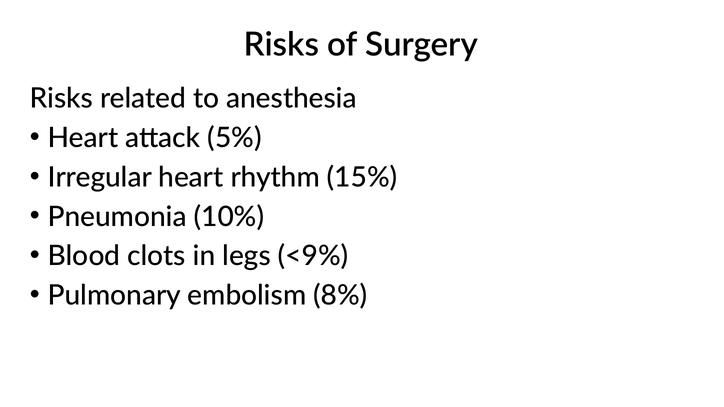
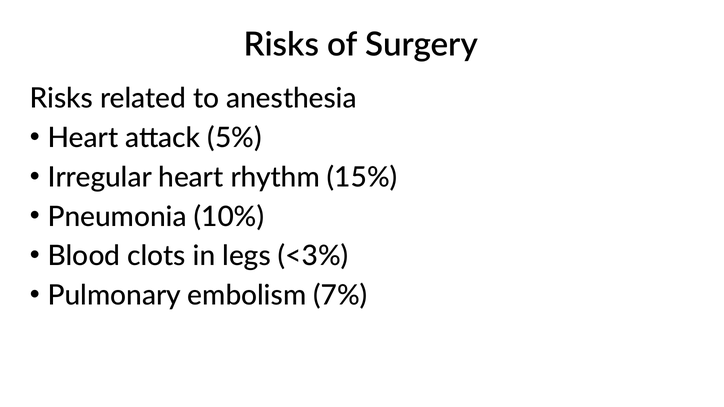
<9%: <9% -> <3% (313, 256)
8%: 8% -> 7% (340, 296)
